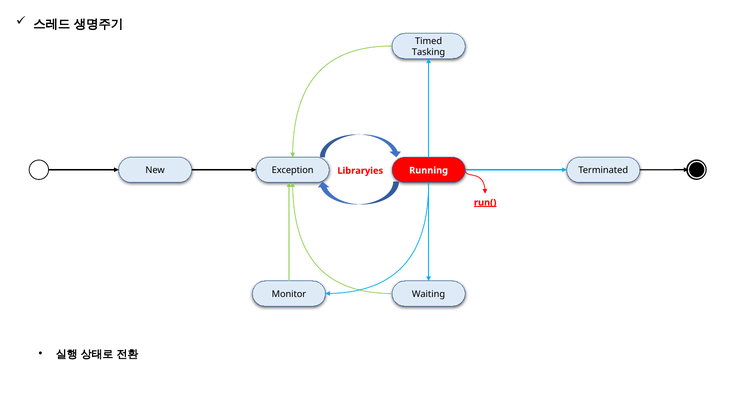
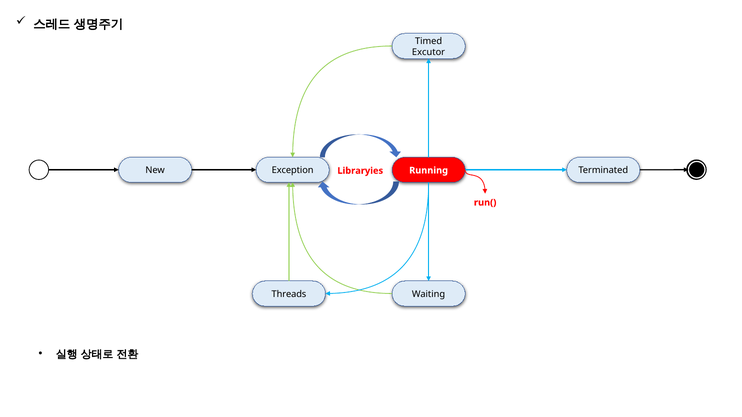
Tasking: Tasking -> Excutor (429, 52)
run( underline: present -> none (485, 203)
Monitor: Monitor -> Threads (289, 294)
